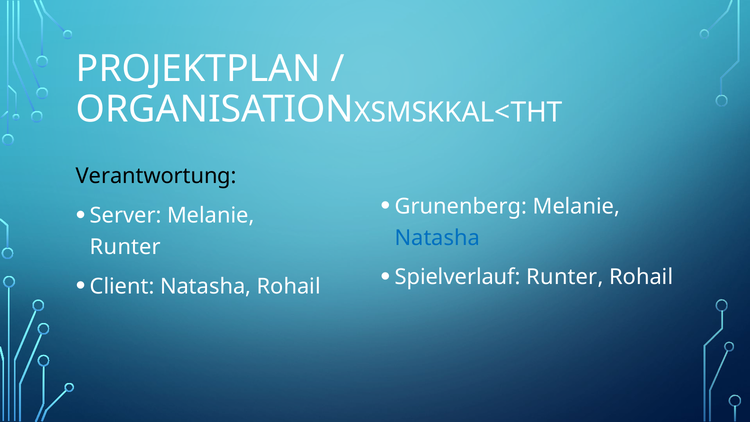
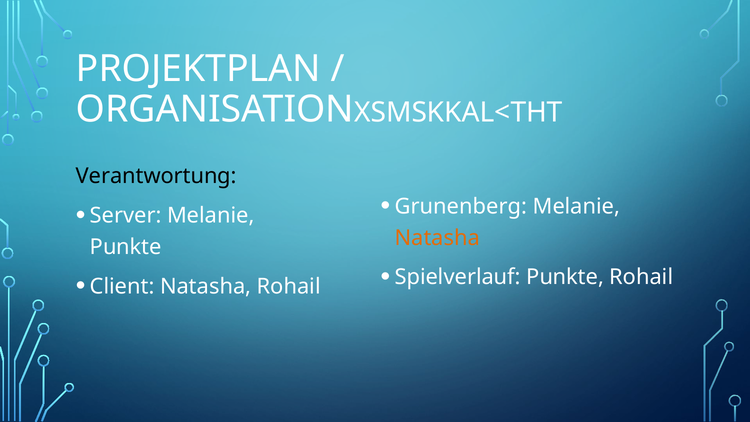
Natasha colour: blue -> orange (437, 238)
Runter: Runter -> Punkte (126, 247)
Spielverlauf Runter: Runter -> Punkte (565, 277)
